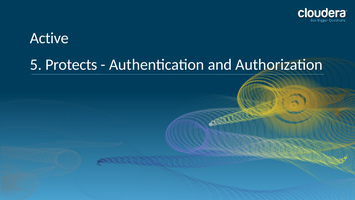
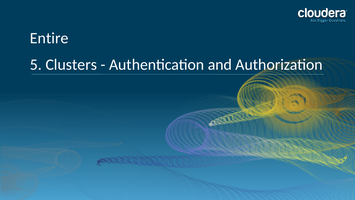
Active: Active -> Entire (49, 38)
Protects: Protects -> Clusters (71, 65)
